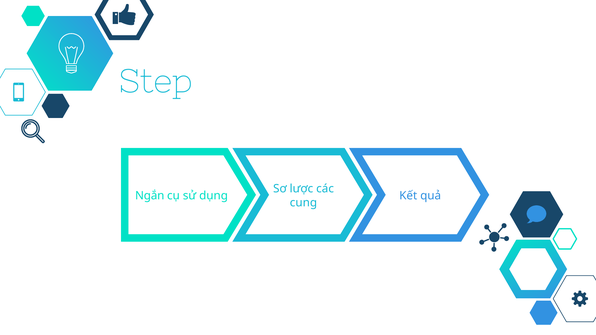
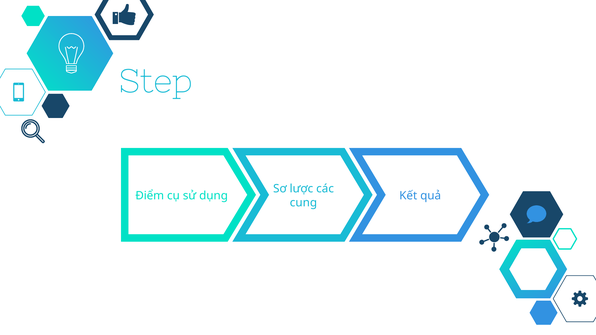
Ngắn: Ngắn -> Điểm (150, 196)
